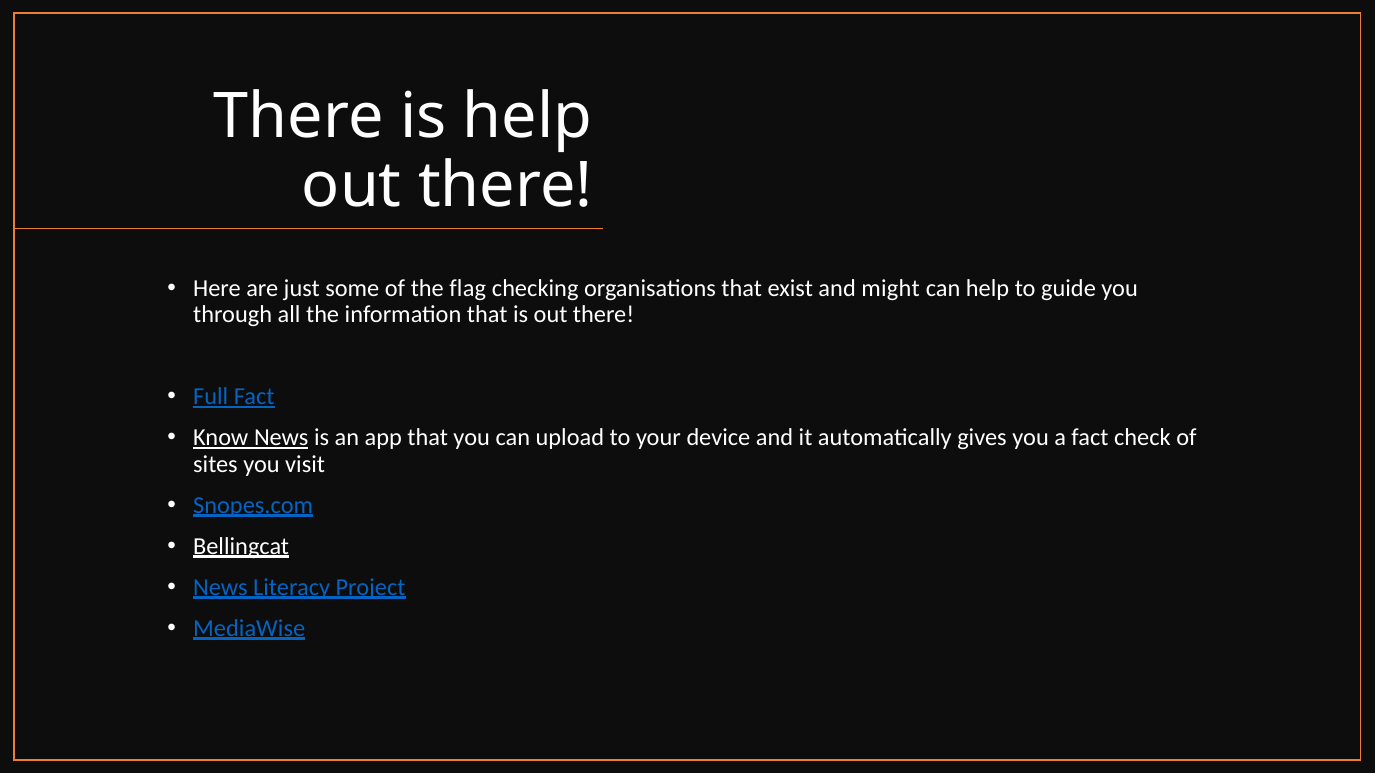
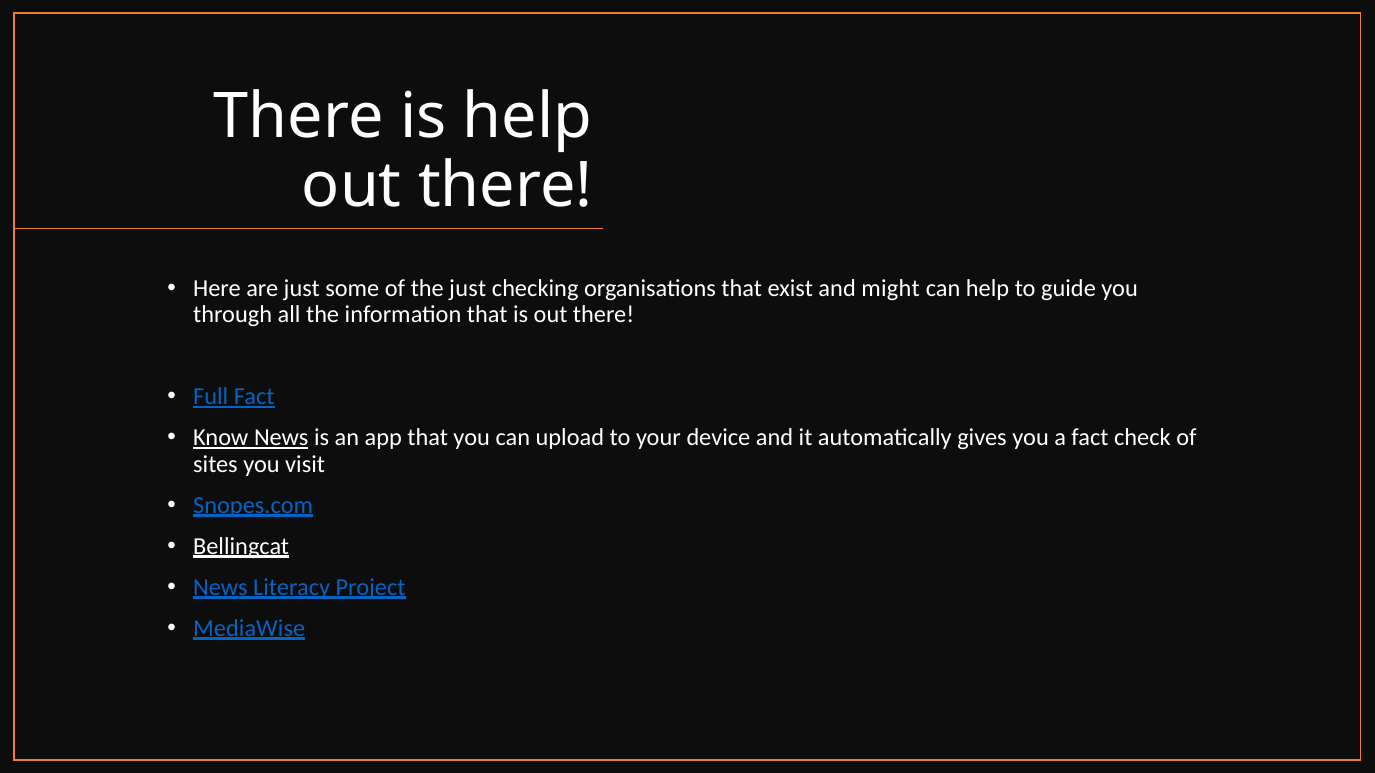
the flag: flag -> just (468, 289)
